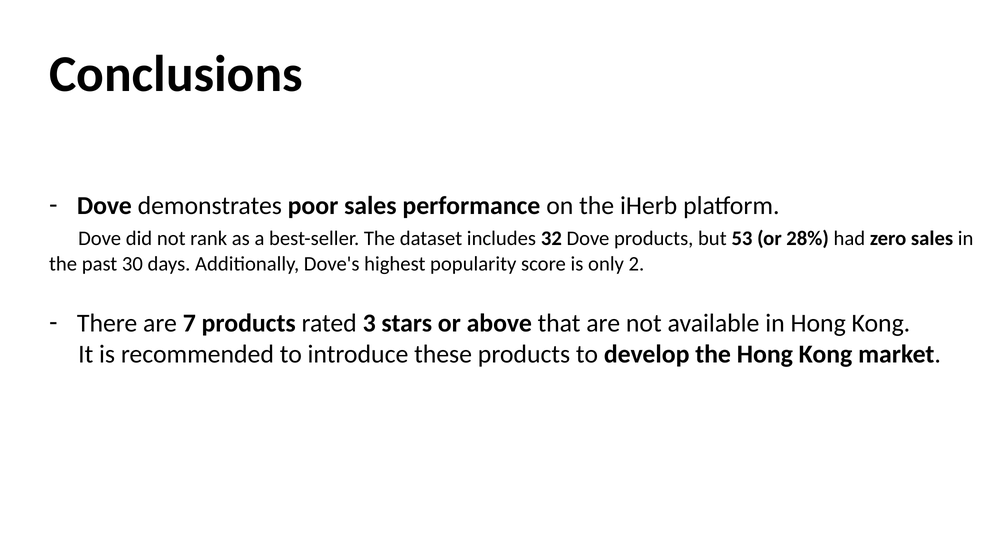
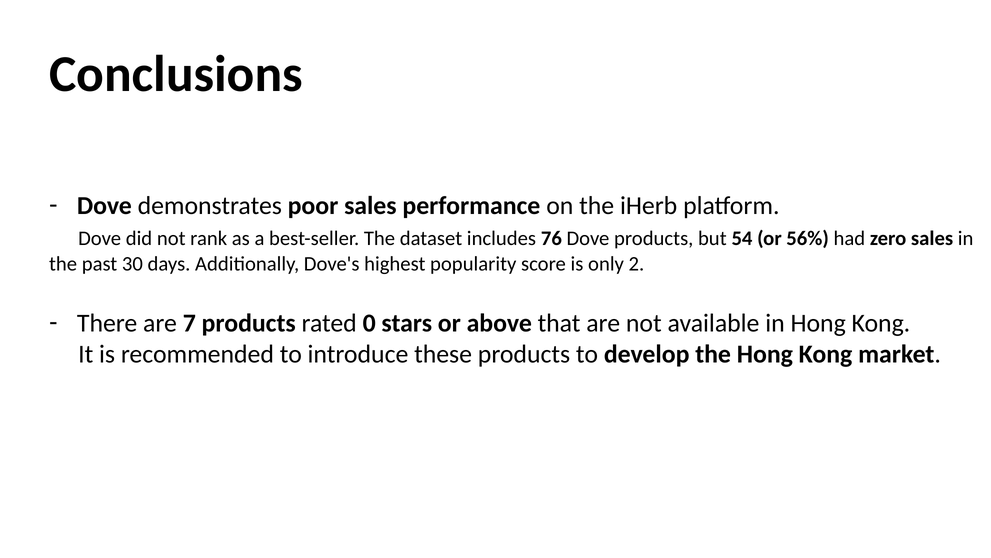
32: 32 -> 76 (551, 238)
53: 53 -> 54 (742, 238)
28%: 28% -> 56% (808, 238)
3: 3 -> 0 (369, 323)
